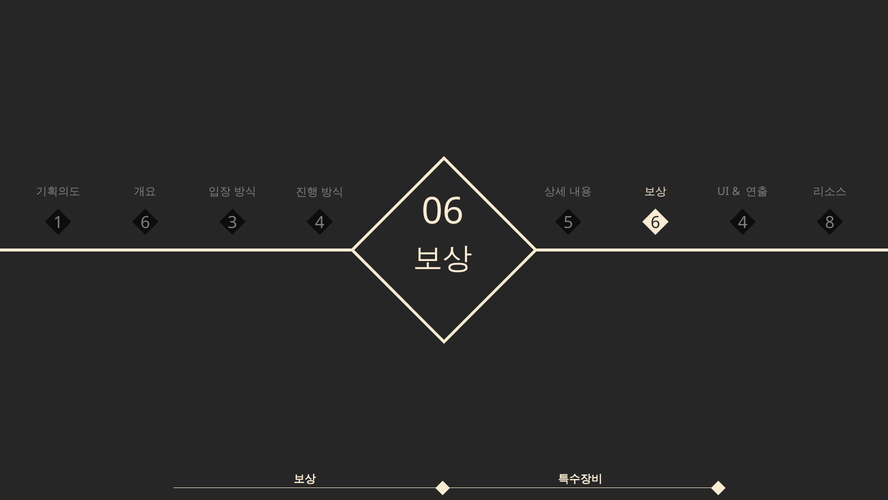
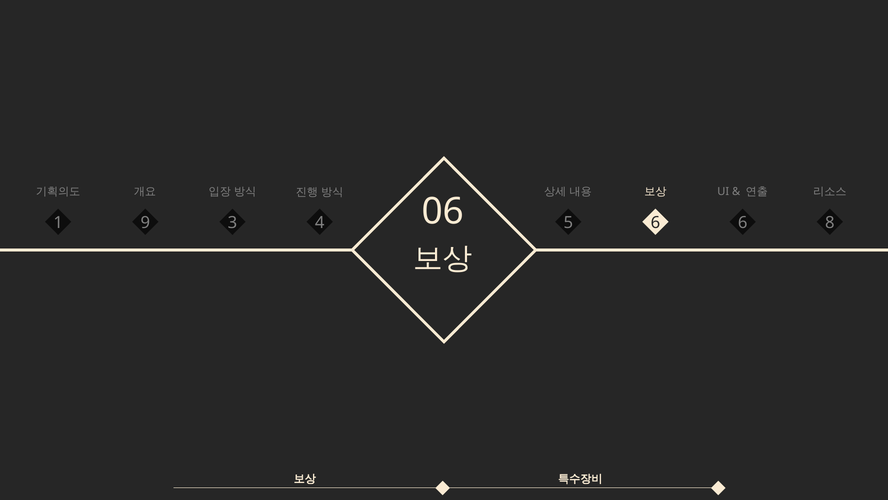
06 4: 4 -> 6 (743, 223)
1 6: 6 -> 9 (145, 223)
